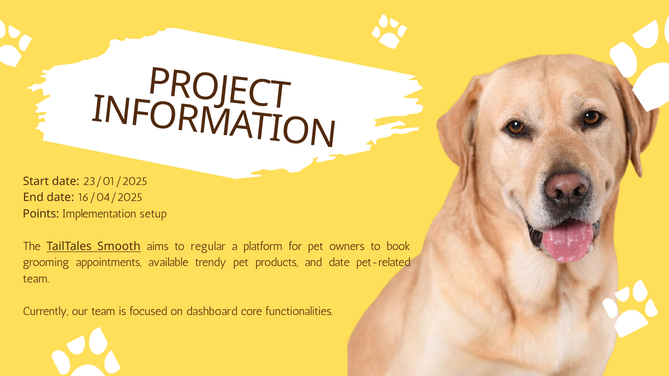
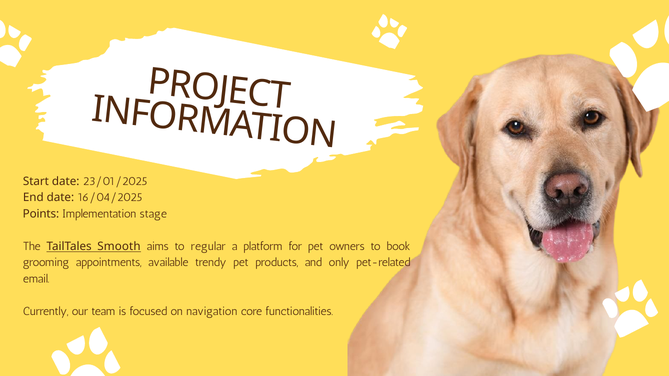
setup: setup -> stage (153, 214)
and date: date -> only (339, 263)
team: team -> email (36, 279)
dashboard: dashboard -> navigation (212, 312)
